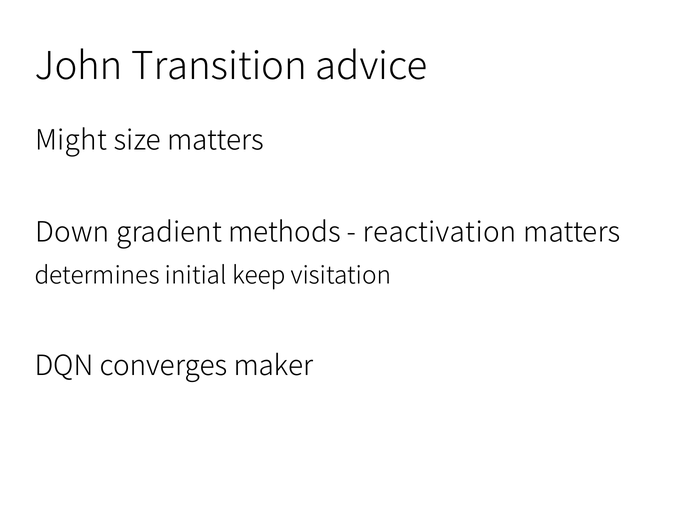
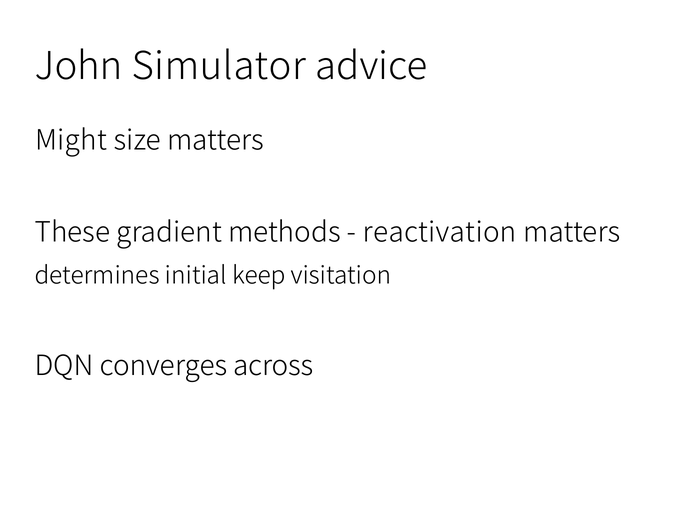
Transition: Transition -> Simulator (219, 67)
Down: Down -> These (72, 232)
maker: maker -> across (273, 366)
